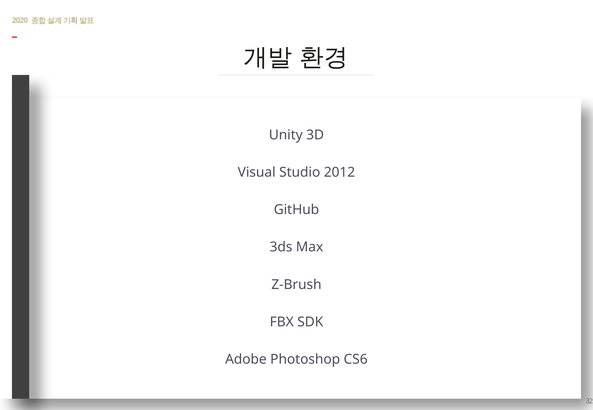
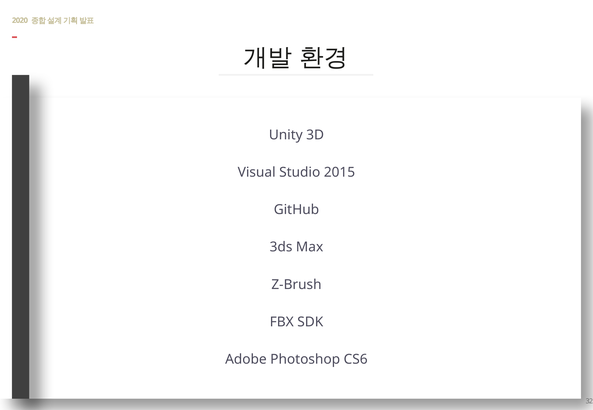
2012: 2012 -> 2015 (339, 173)
